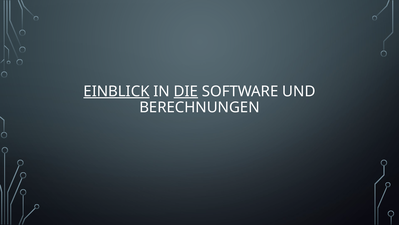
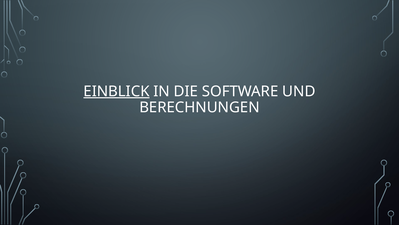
DIE underline: present -> none (186, 91)
